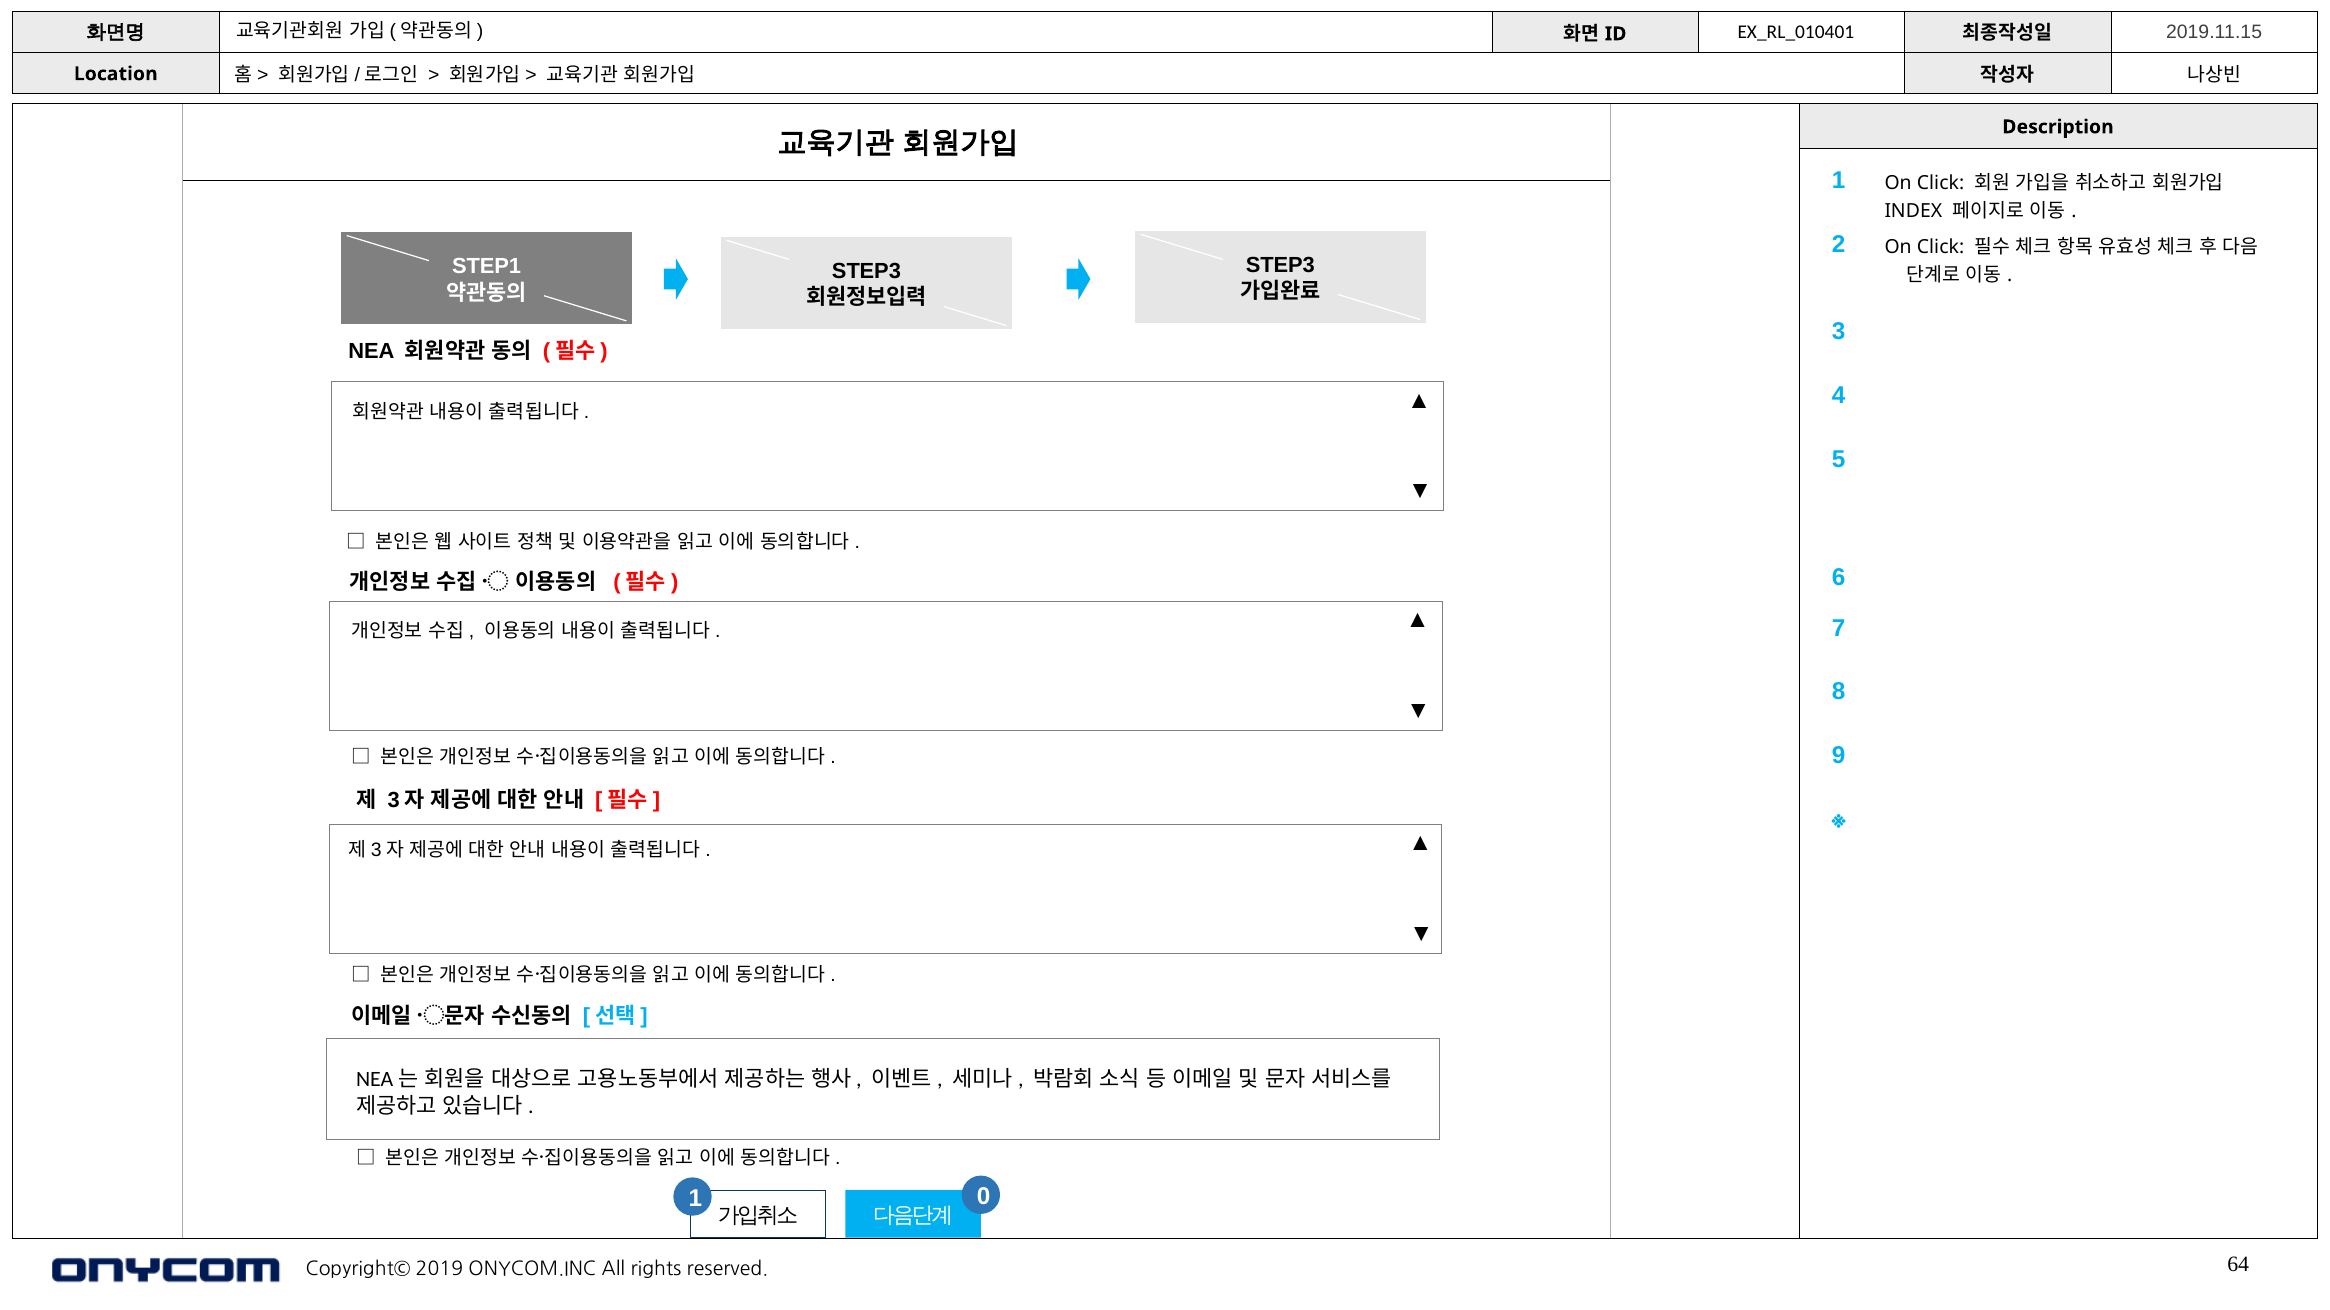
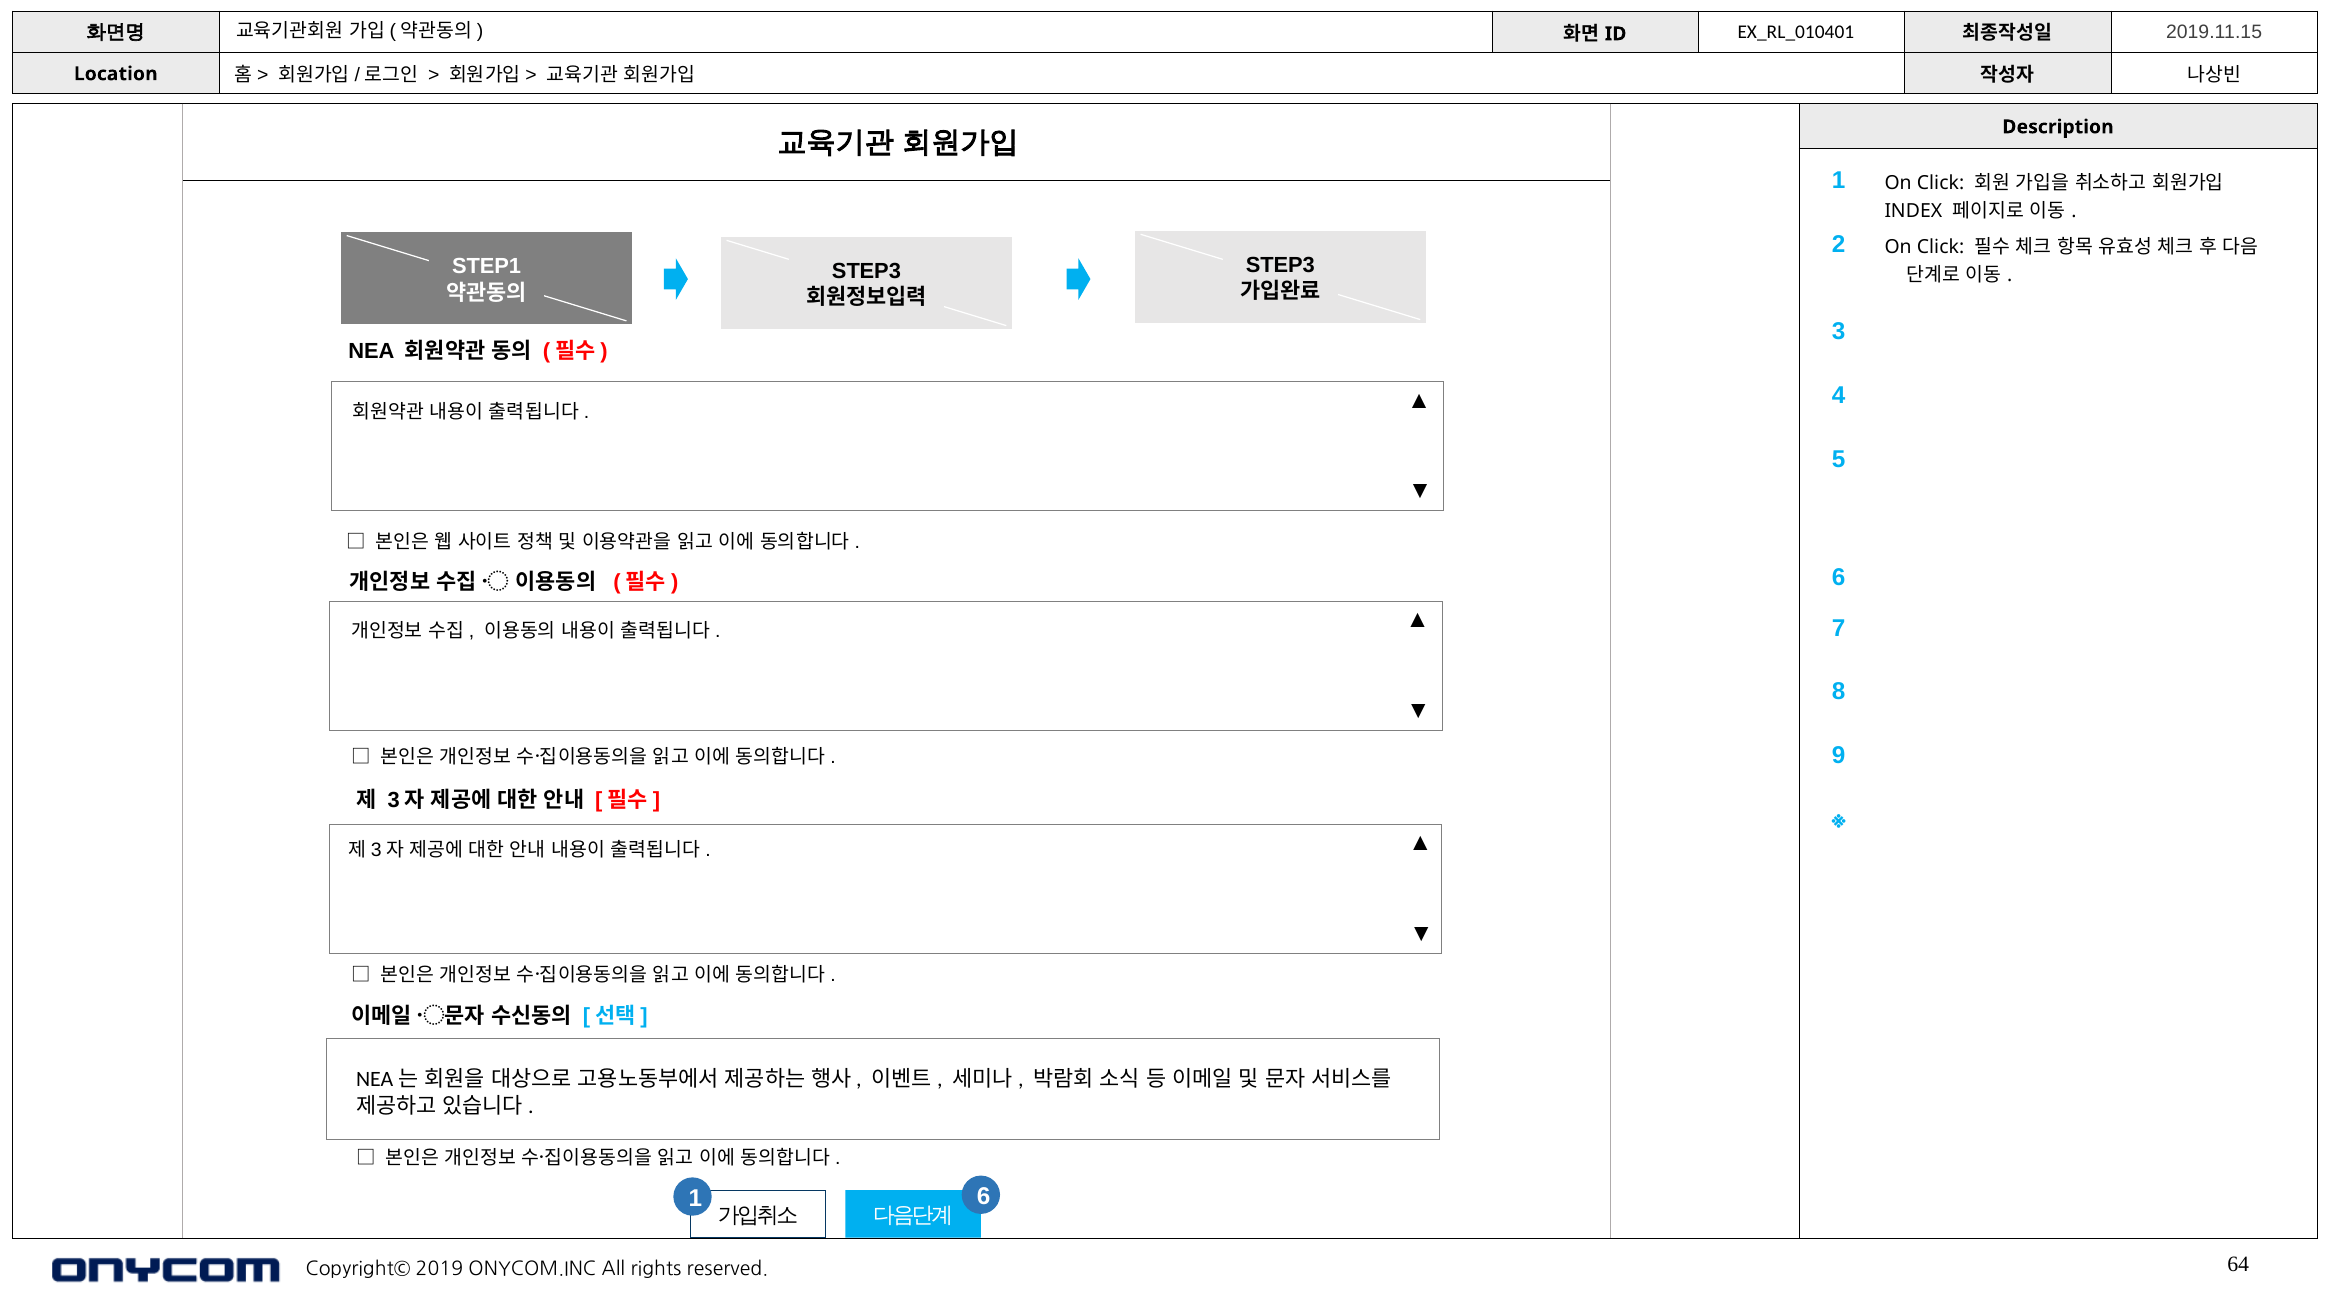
1 0: 0 -> 6 (984, 1197)
